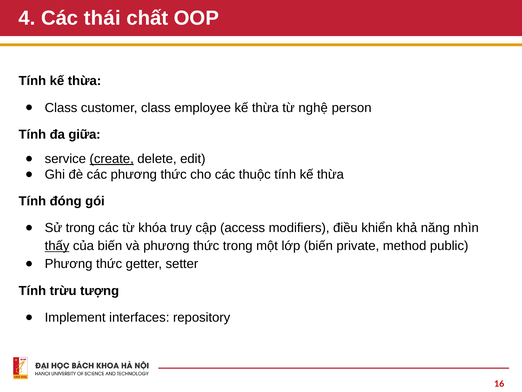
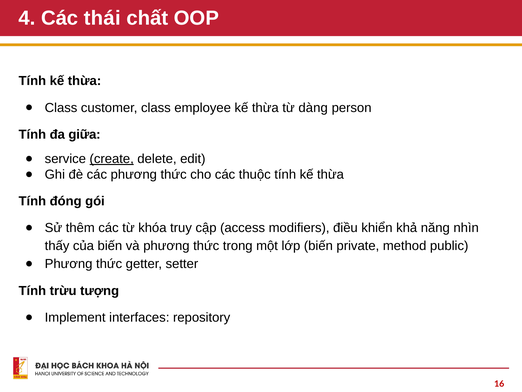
nghệ: nghệ -> dàng (313, 108)
Sử trong: trong -> thêm (80, 228)
thấy underline: present -> none (57, 246)
